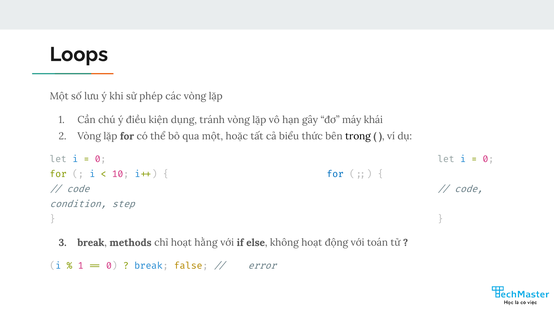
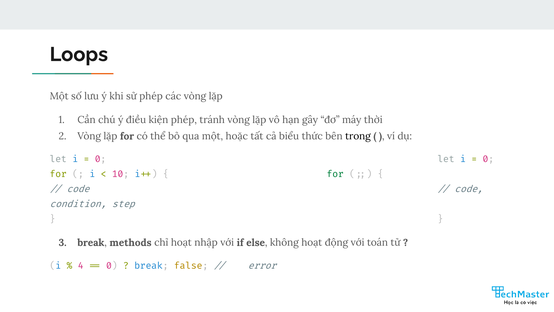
kiện dụng: dụng -> phép (184, 120)
khái: khái -> thời (373, 120)
for colour: blue -> green (335, 174)
hằng: hằng -> nhập (206, 242)
1: 1 -> 4 (81, 265)
